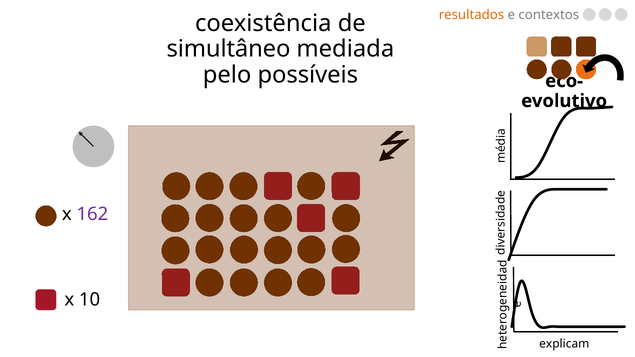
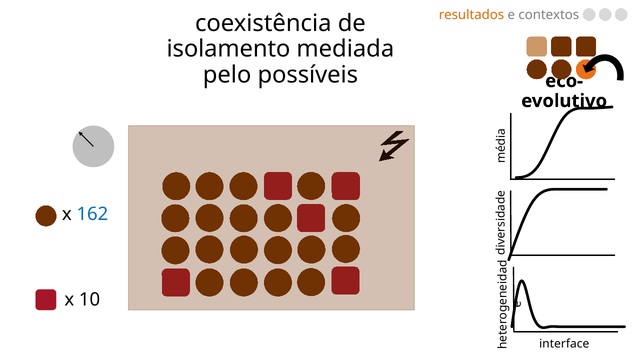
simultâneo: simultâneo -> isolamento (228, 49)
162 colour: purple -> blue (92, 214)
explicam: explicam -> interface (564, 344)
